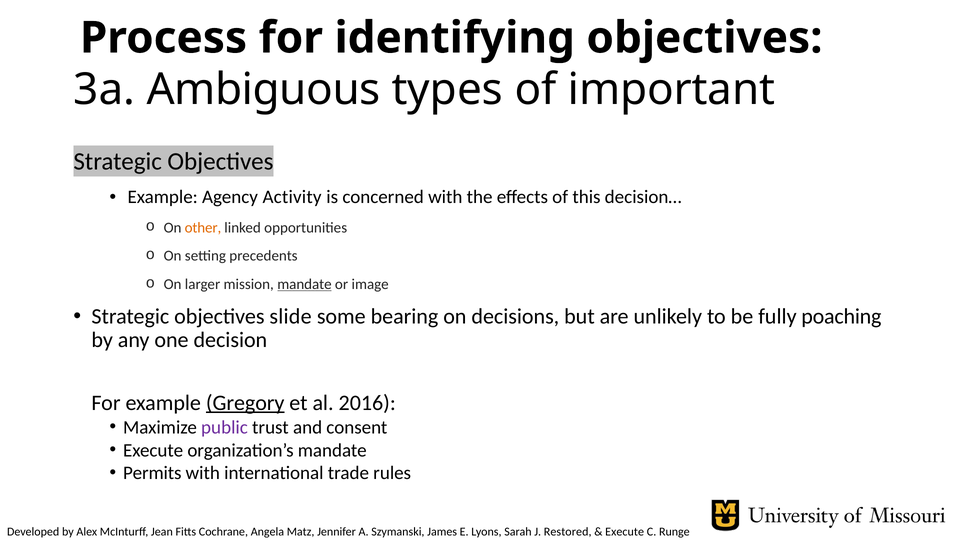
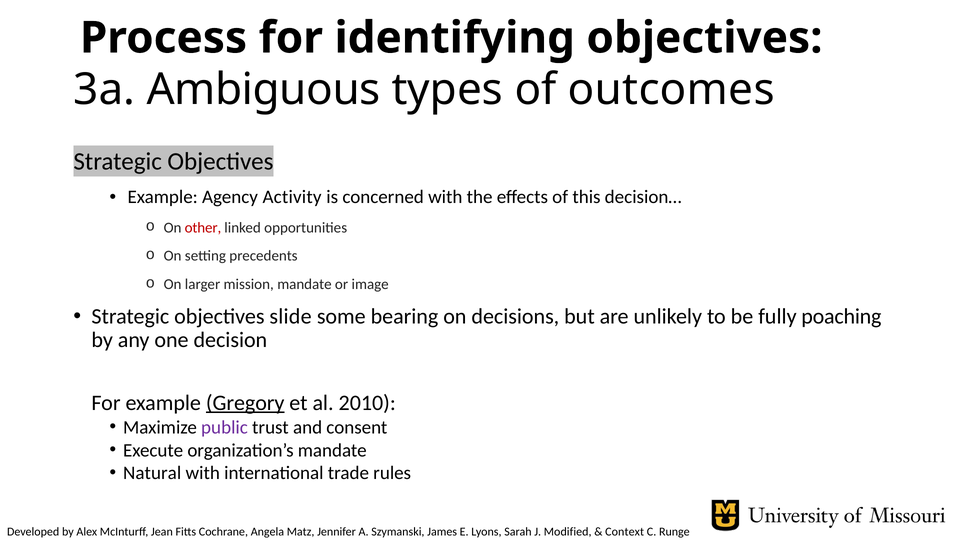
important: important -> outcomes (671, 90)
other colour: orange -> red (203, 228)
mandate underline: present -> none (304, 284)
2016: 2016 -> 2010 (367, 403)
Permits: Permits -> Natural (152, 473)
Restored: Restored -> Modified (568, 531)
Execute: Execute -> Context (625, 531)
